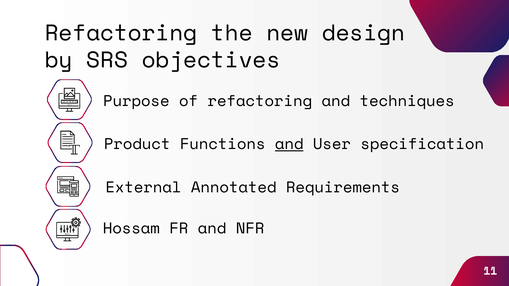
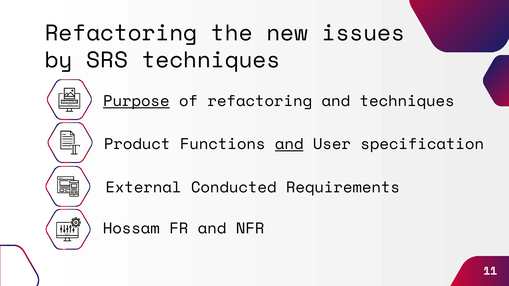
design: design -> issues (363, 33)
SRS objectives: objectives -> techniques (211, 60)
Purpose underline: none -> present (136, 101)
Annotated: Annotated -> Conducted (234, 188)
